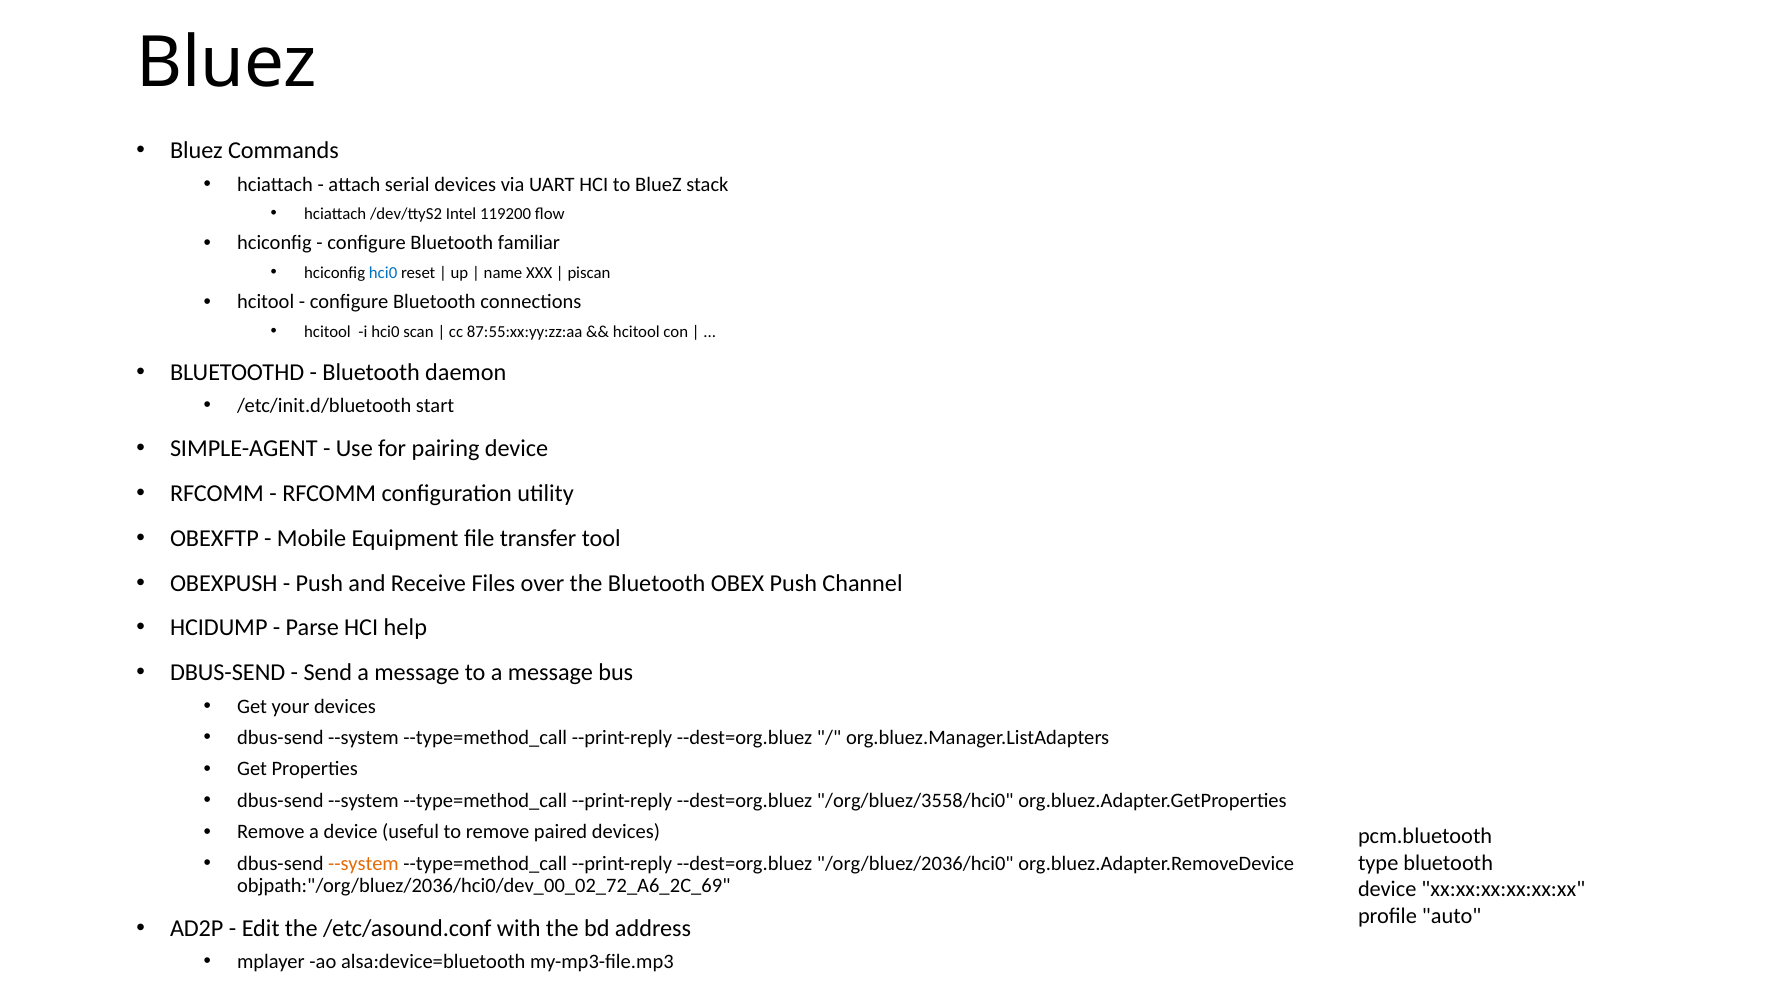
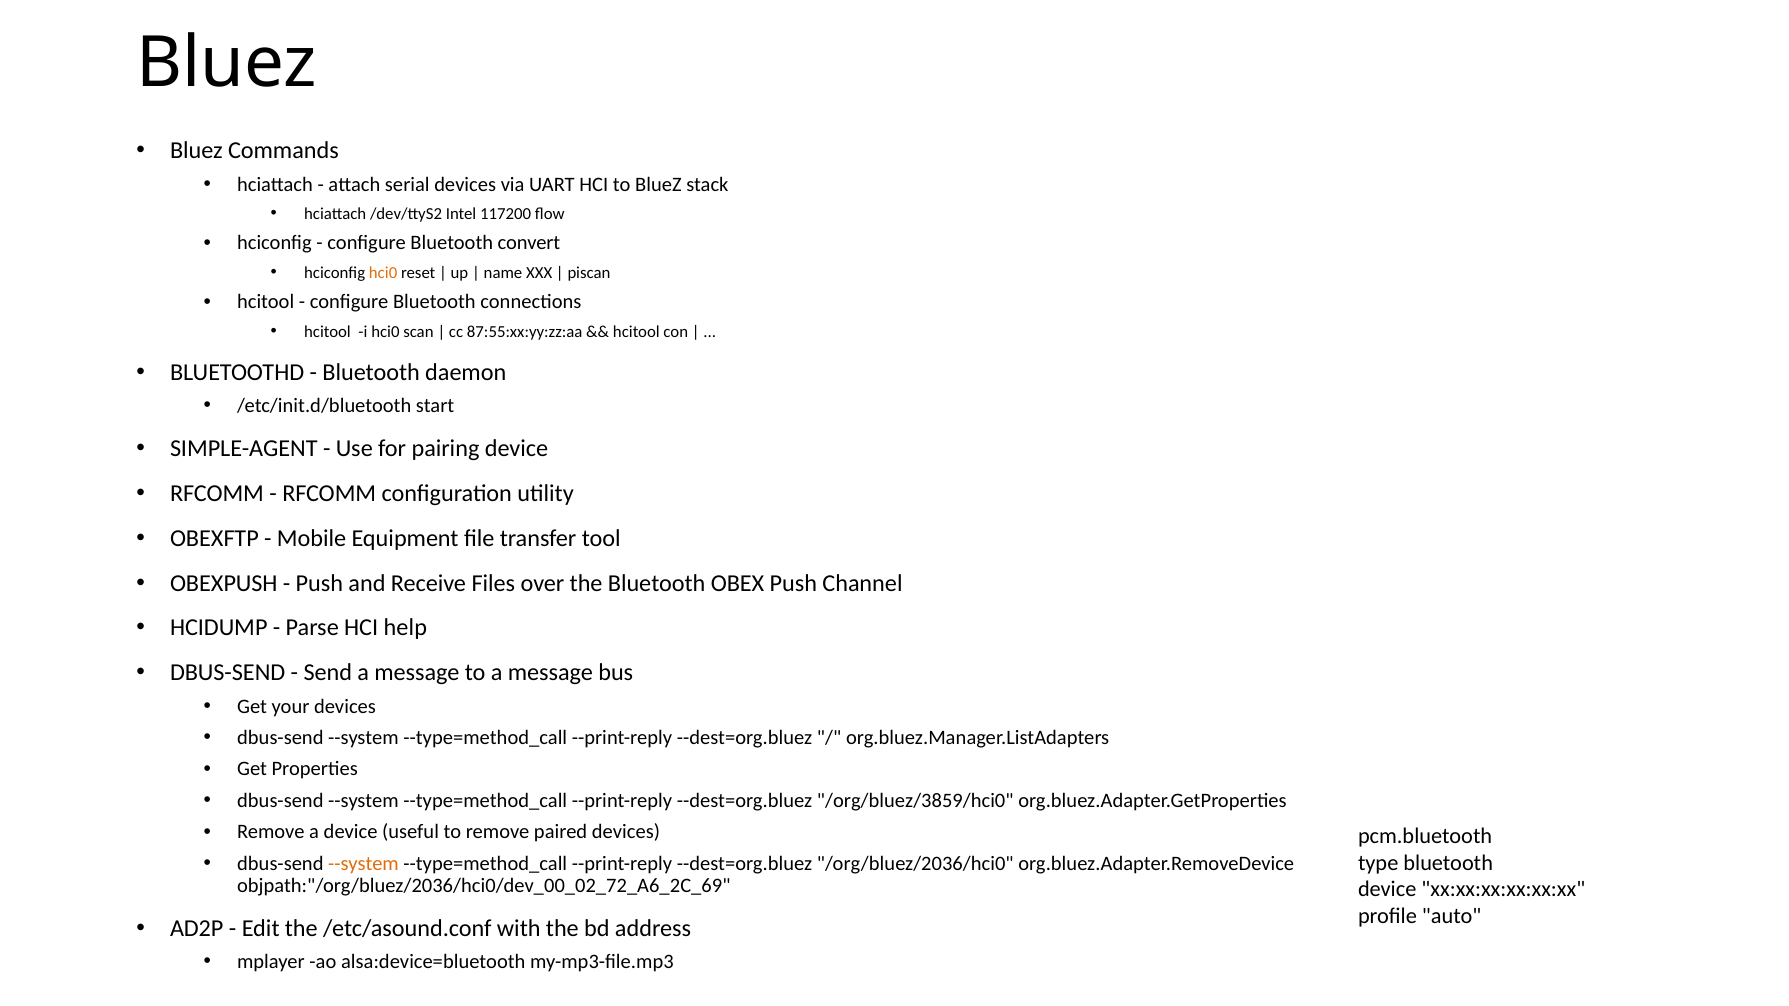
119200: 119200 -> 117200 (506, 214)
familiar: familiar -> convert (529, 243)
hci0 colour: blue -> orange (383, 273)
/org/bluez/3558/hci0: /org/bluez/3558/hci0 -> /org/bluez/3859/hci0 (915, 801)
